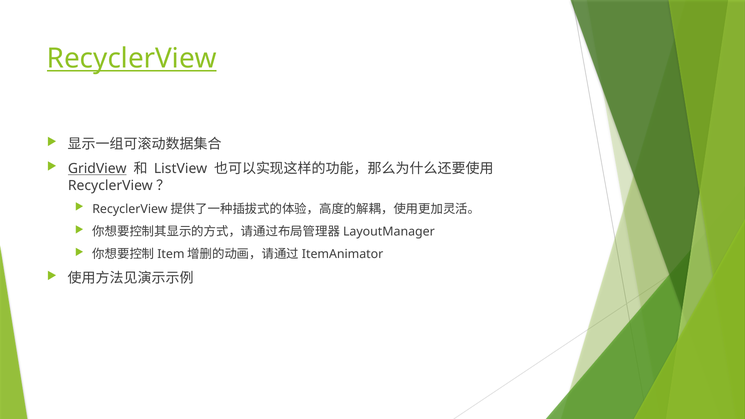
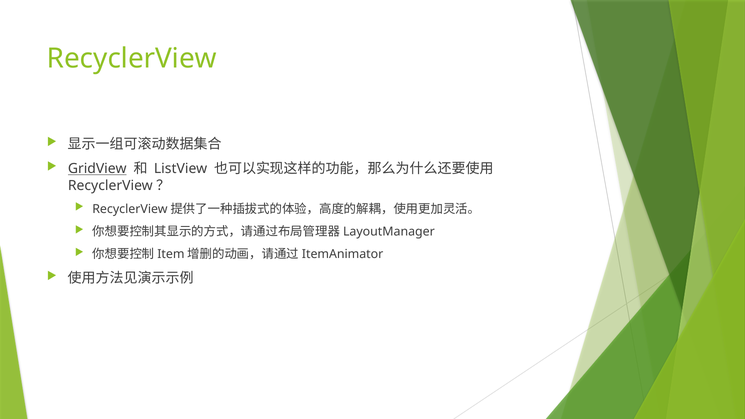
RecyclerView underline: present -> none (132, 59)
